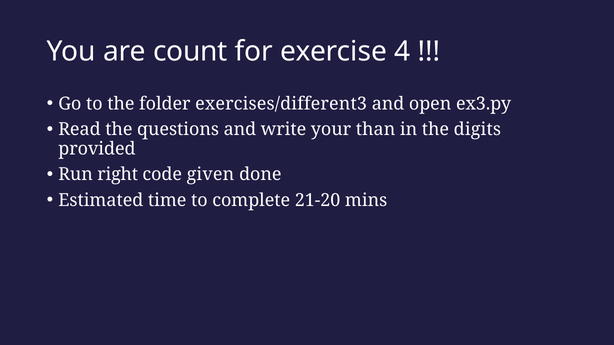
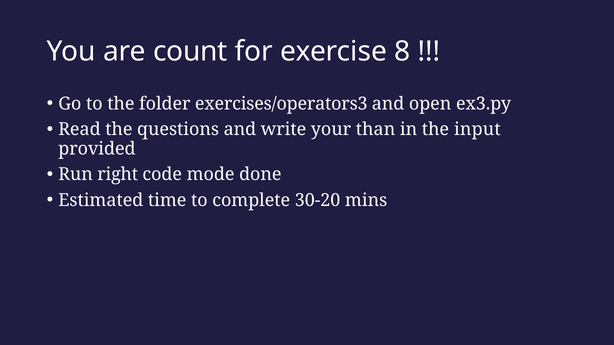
4: 4 -> 8 (402, 52)
exercises/different3: exercises/different3 -> exercises/operators3 (281, 104)
digits: digits -> input (477, 130)
given: given -> mode (211, 175)
21-20: 21-20 -> 30-20 (318, 200)
